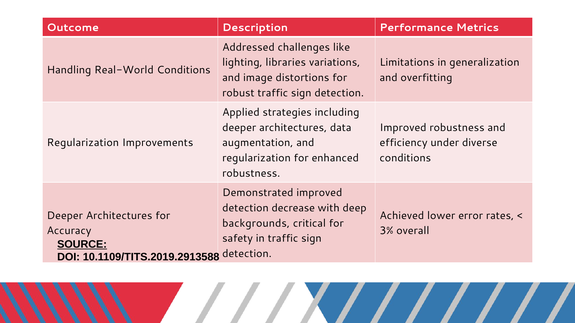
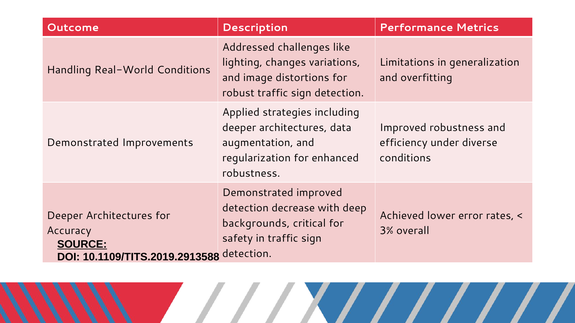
libraries: libraries -> changes (286, 62)
Regularization: Regularization -> Demonstrated (83, 143)
